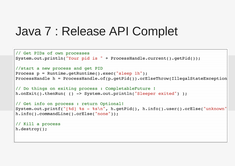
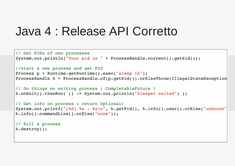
7: 7 -> 4 (48, 31)
Complet: Complet -> Corretto (155, 31)
